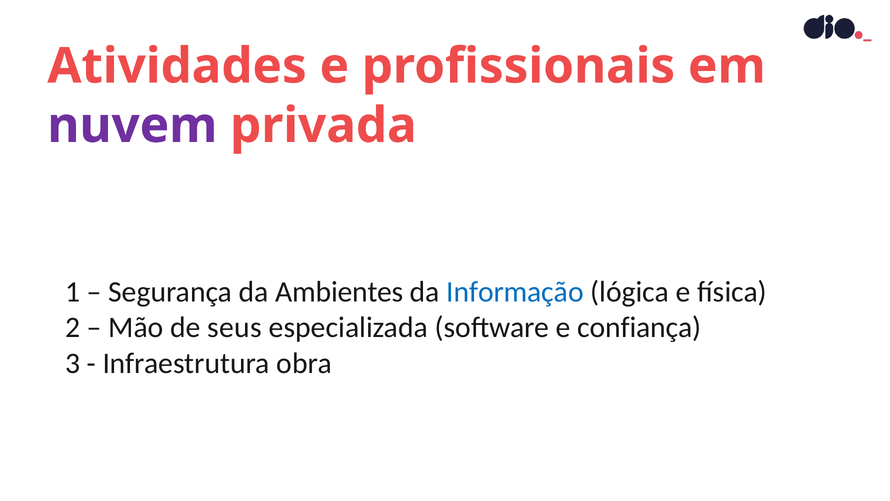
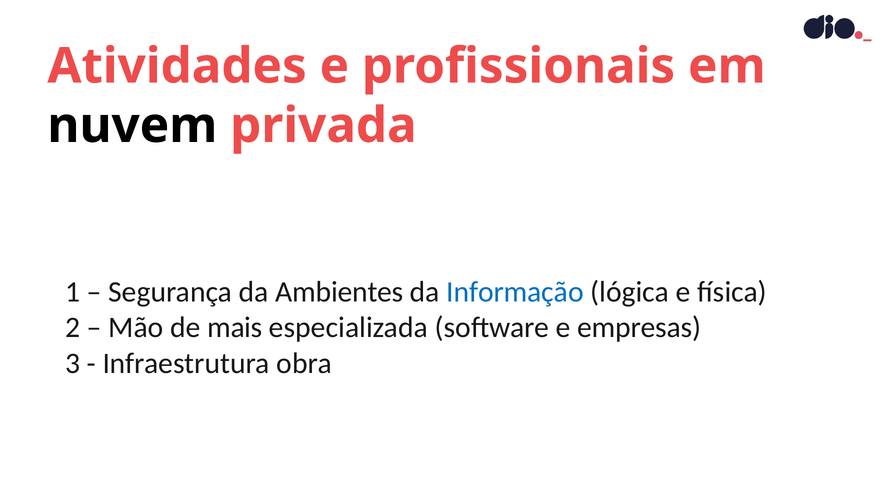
nuvem colour: purple -> black (132, 126)
seus: seus -> mais (235, 327)
confiança: confiança -> empresas (639, 327)
